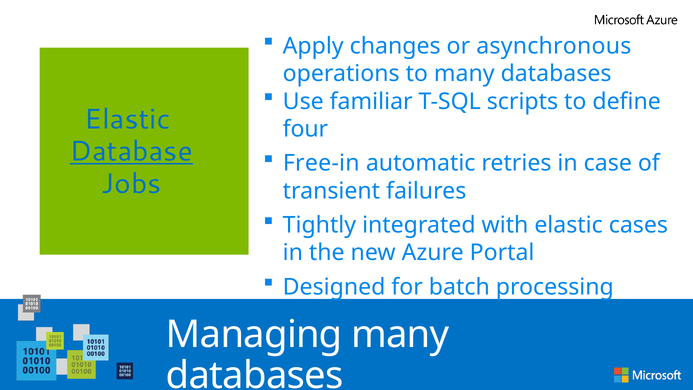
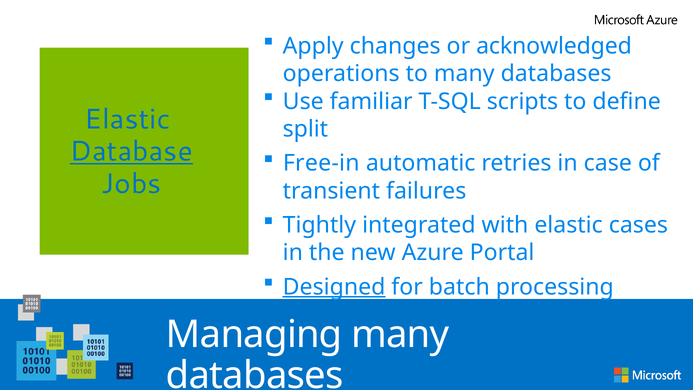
asynchronous: asynchronous -> acknowledged (554, 46)
four: four -> split (305, 129)
Designed underline: none -> present (334, 287)
